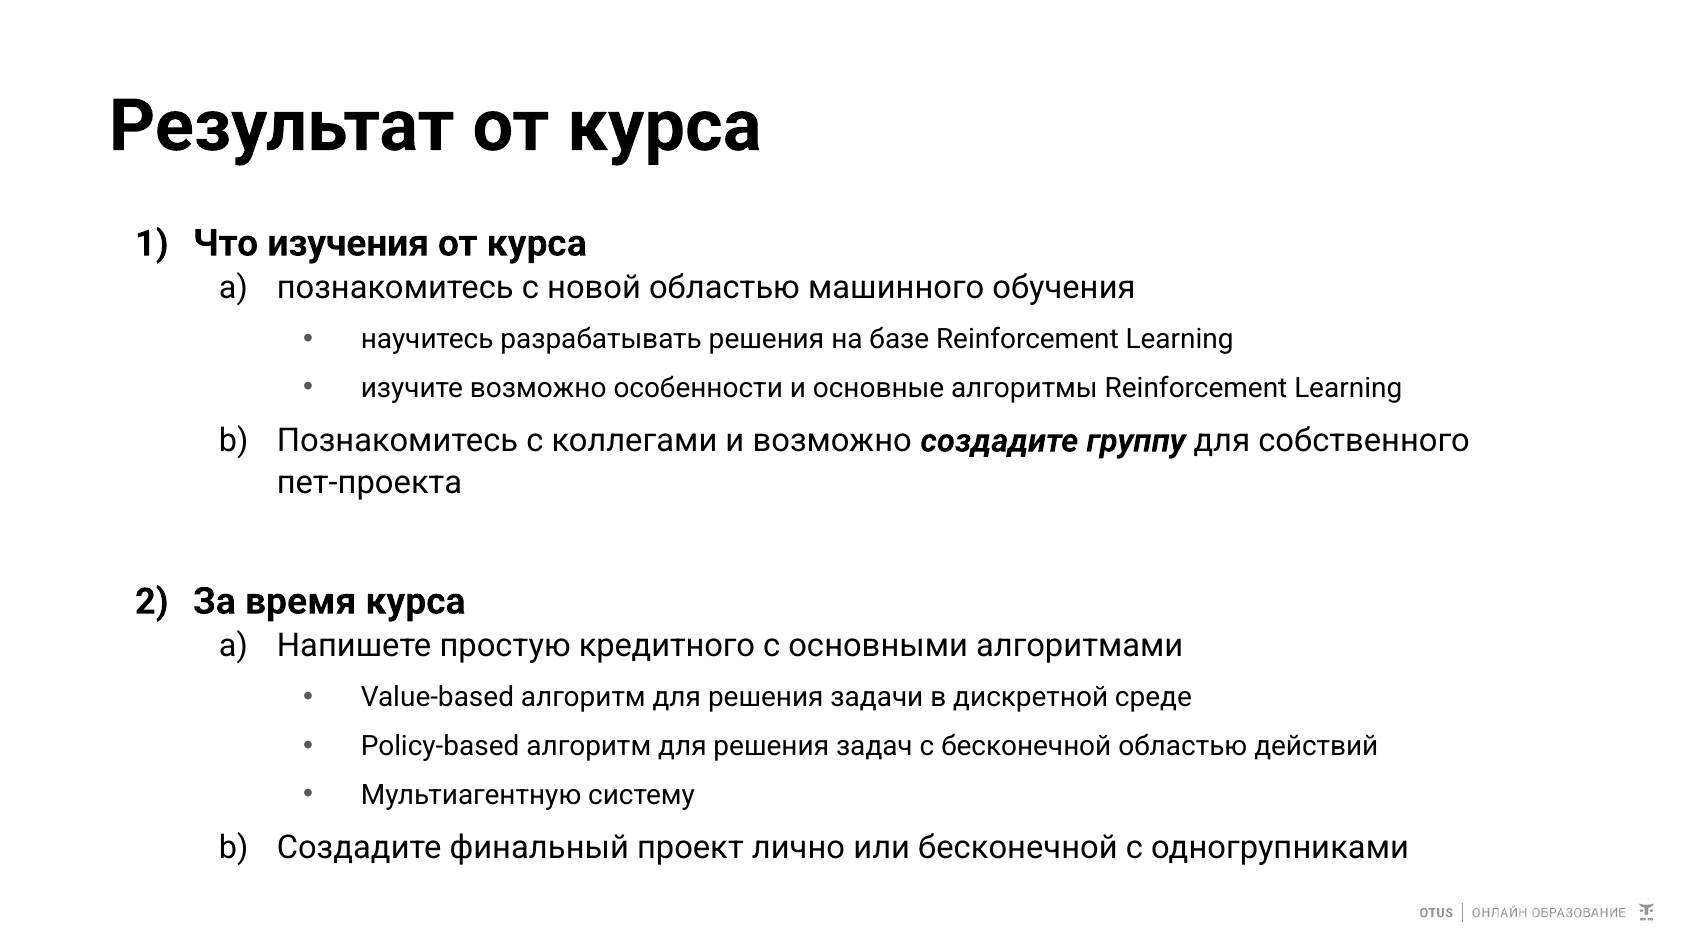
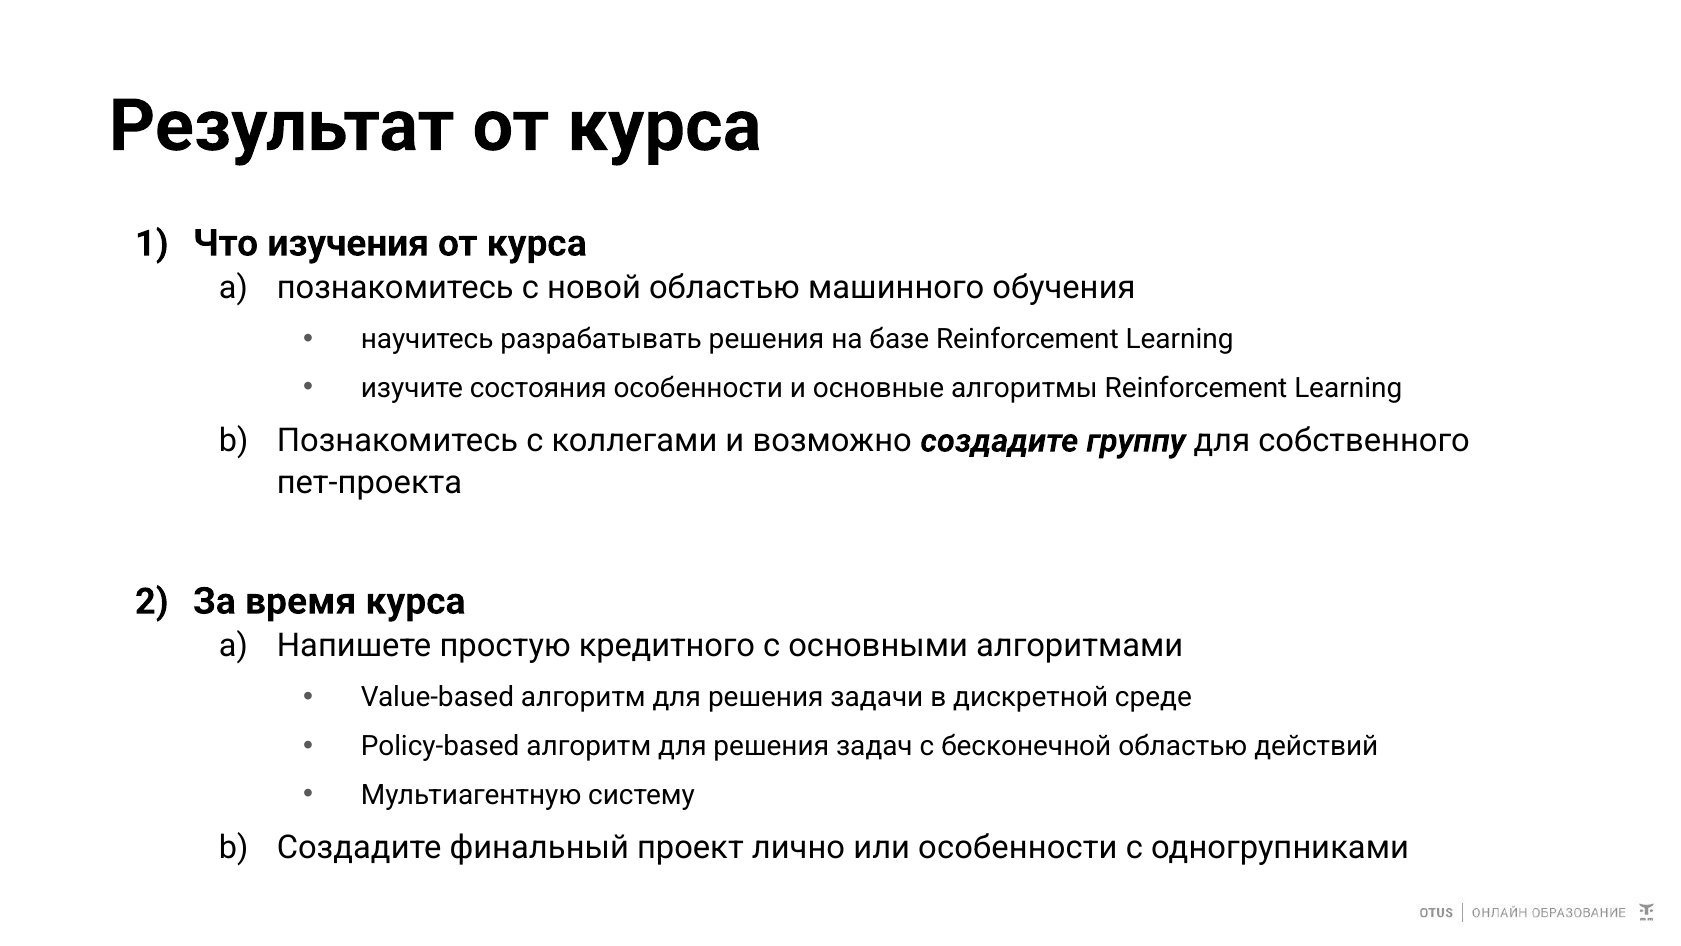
изучите возможно: возможно -> состояния (538, 388)
или бесконечной: бесконечной -> особенности (1018, 847)
